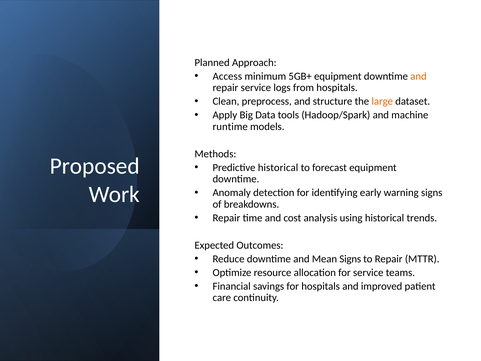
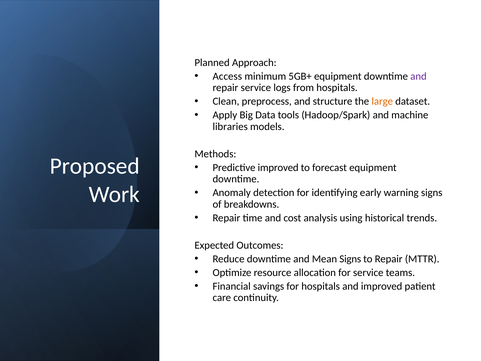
and colour: orange -> purple (418, 76)
runtime: runtime -> libraries (230, 126)
Predictive historical: historical -> improved (278, 167)
